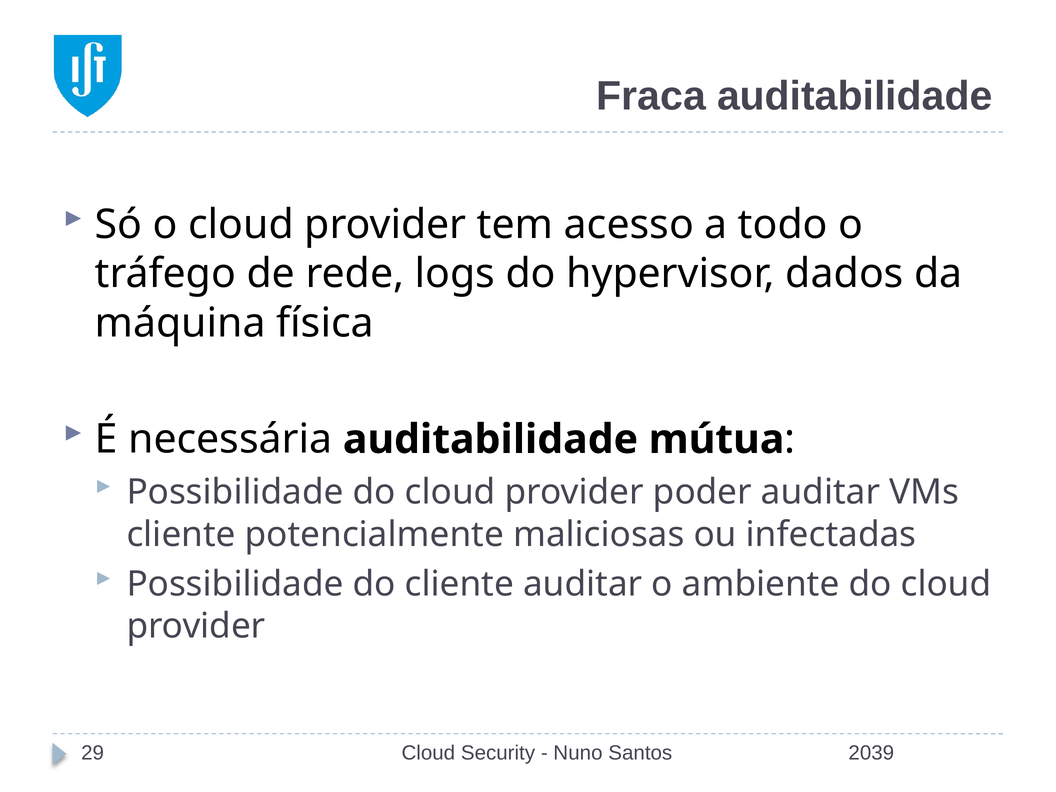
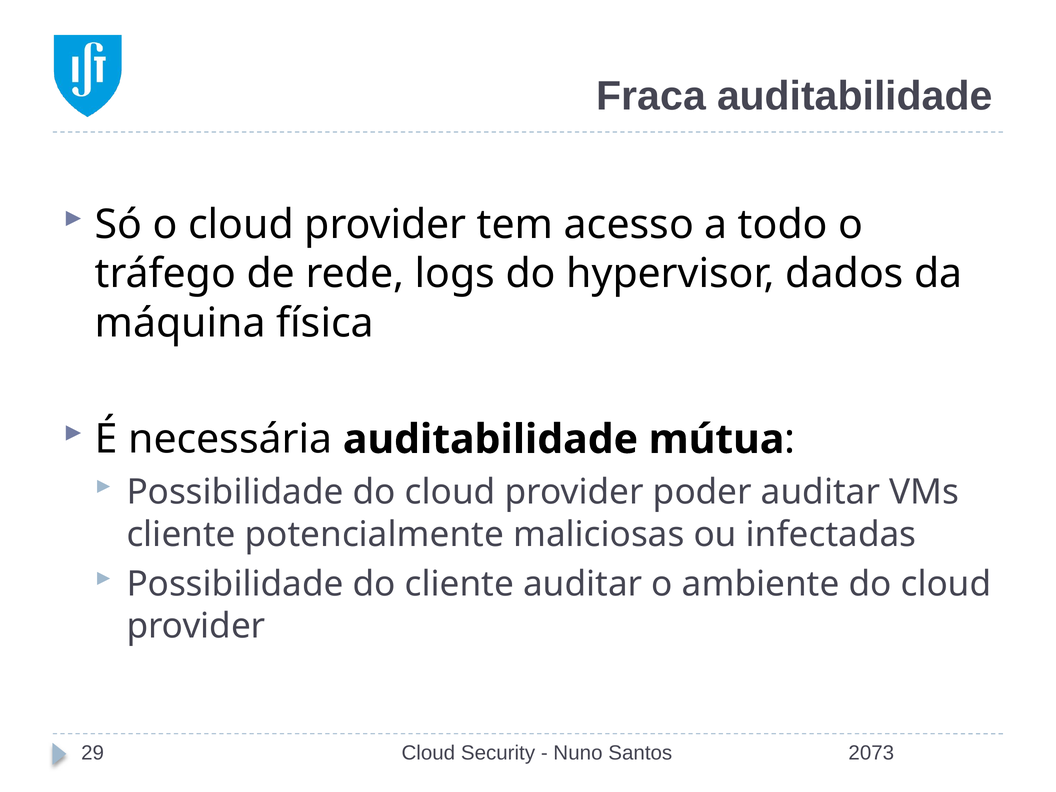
2039: 2039 -> 2073 (871, 753)
